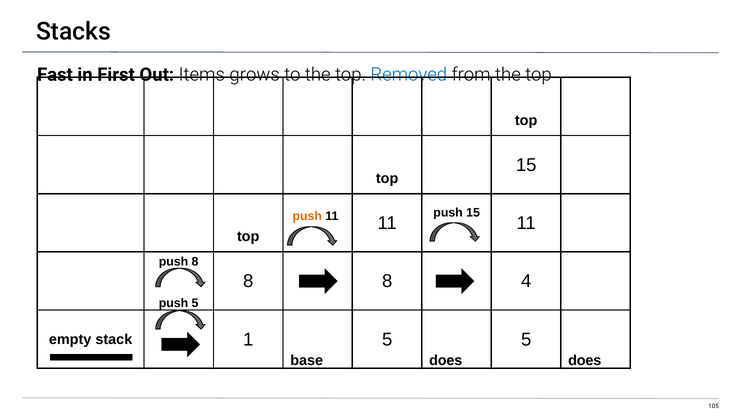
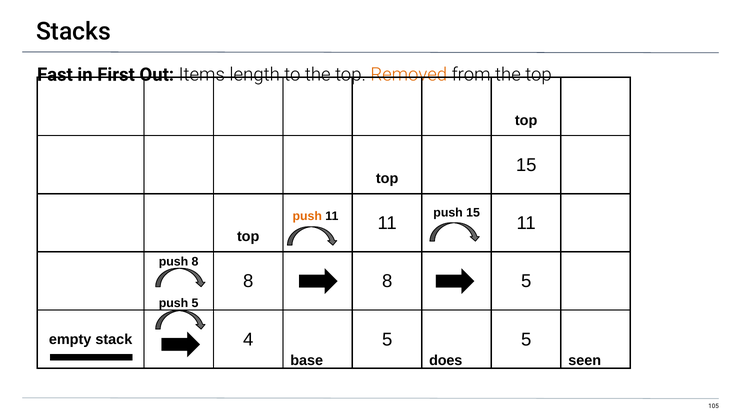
grows: grows -> length (255, 75)
Removed colour: blue -> orange (409, 75)
8 4: 4 -> 5 (526, 281)
1: 1 -> 4 (248, 339)
does: does -> seen (585, 360)
